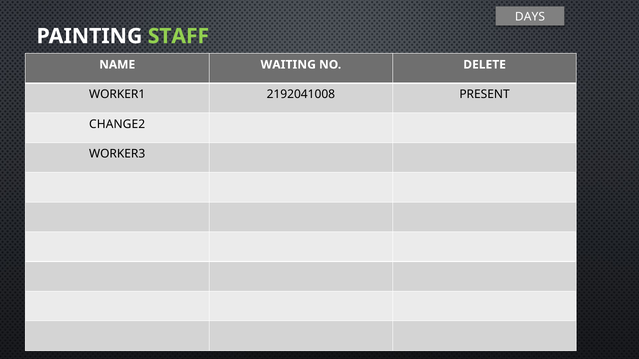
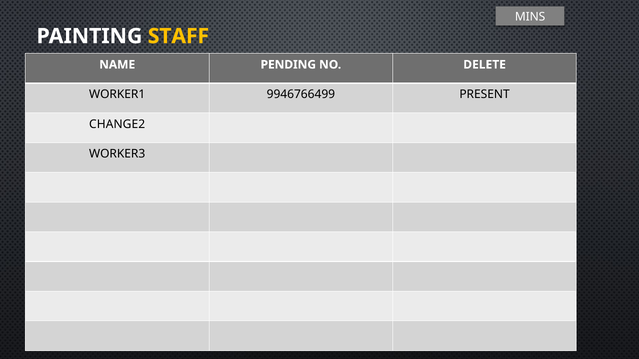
DAYS: DAYS -> MINS (530, 17)
STAFF colour: light green -> yellow (178, 36)
WAITING: WAITING -> PENDING (288, 65)
2192041008: 2192041008 -> 9946766499 (301, 94)
